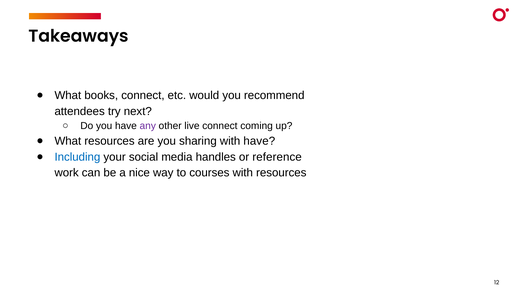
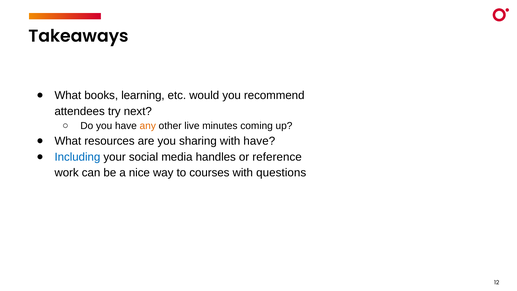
books connect: connect -> learning (143, 95)
any colour: purple -> orange (148, 126)
live connect: connect -> minutes (220, 126)
with resources: resources -> questions (281, 173)
